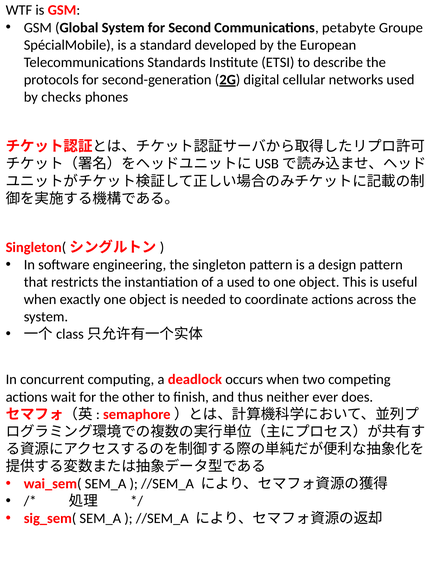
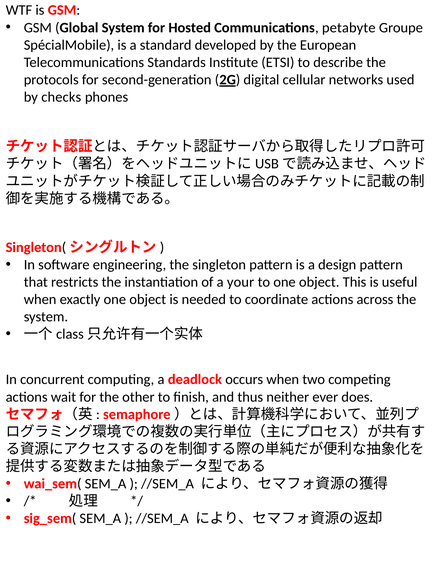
Second: Second -> Hosted (190, 28)
a used: used -> your (241, 282)
